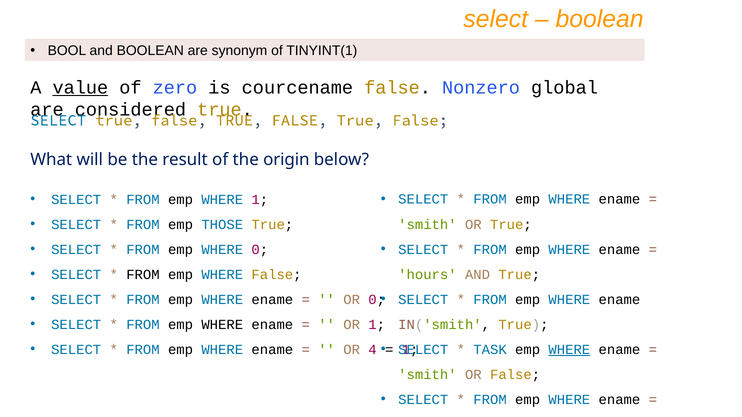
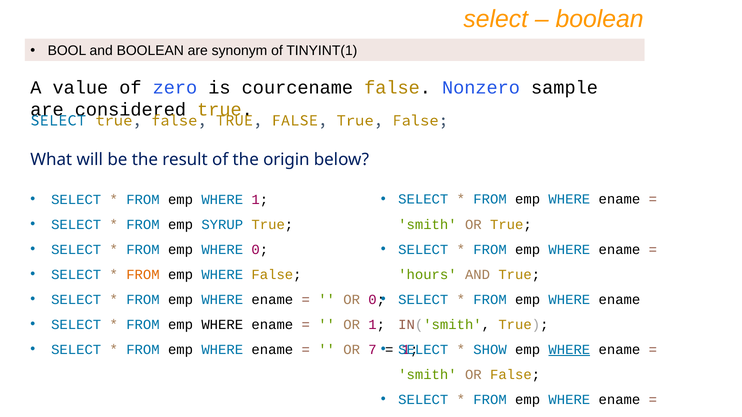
value underline: present -> none (80, 88)
global: global -> sample (565, 88)
THOSE: THOSE -> SYRUP (222, 225)
FROM colour: black -> orange (143, 275)
4: 4 -> 7 (373, 350)
TASK: TASK -> SHOW (490, 350)
